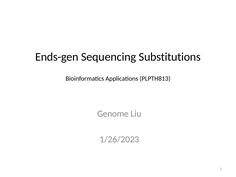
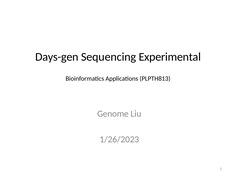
Ends-gen: Ends-gen -> Days-gen (57, 57)
Substitutions: Substitutions -> Experimental (170, 57)
